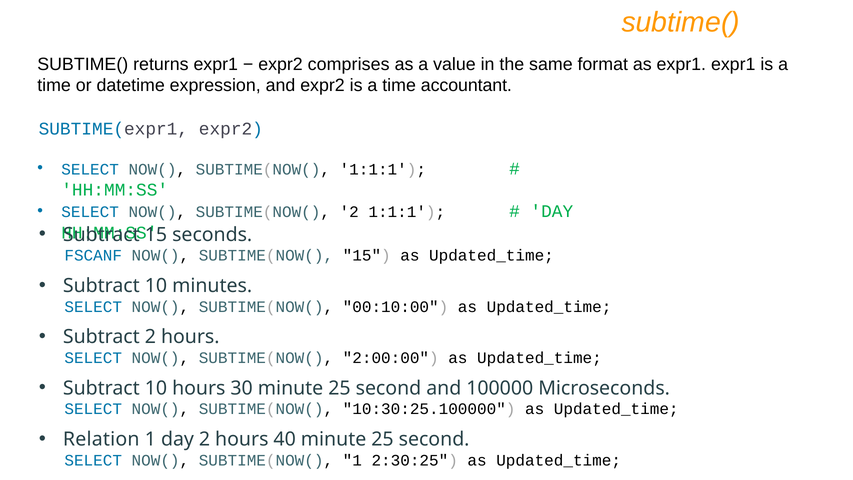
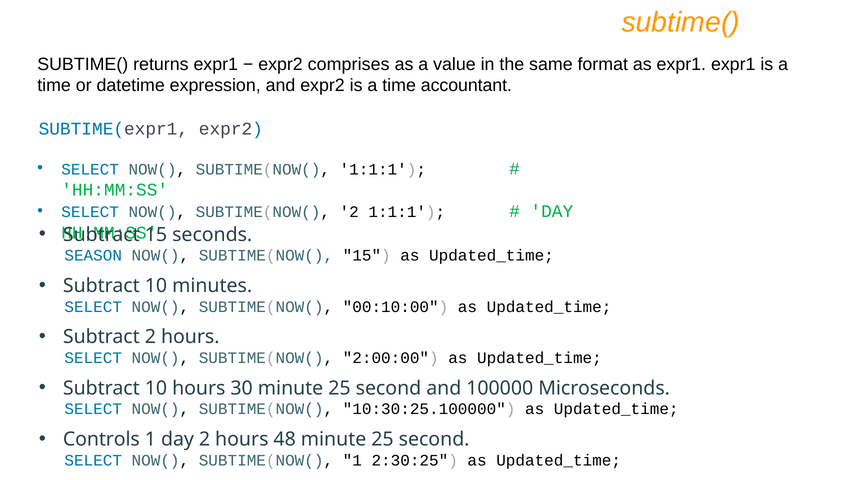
FSCANF: FSCANF -> SEASON (93, 256)
Relation: Relation -> Controls (101, 439)
40: 40 -> 48 (285, 439)
